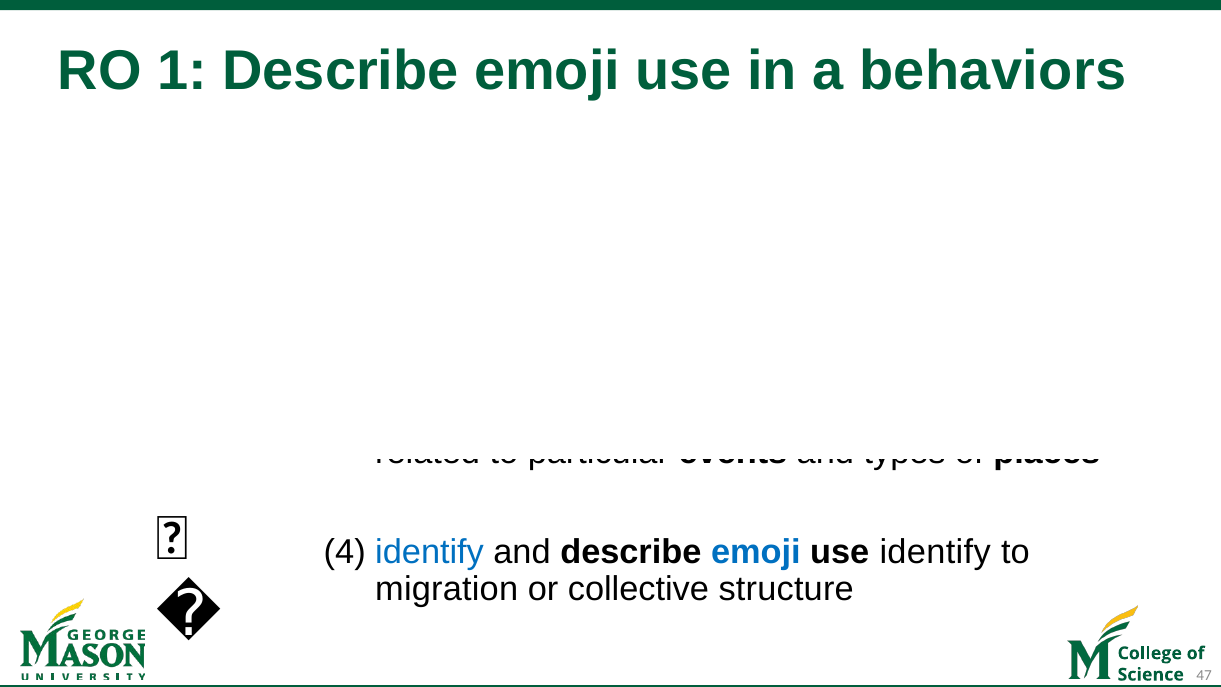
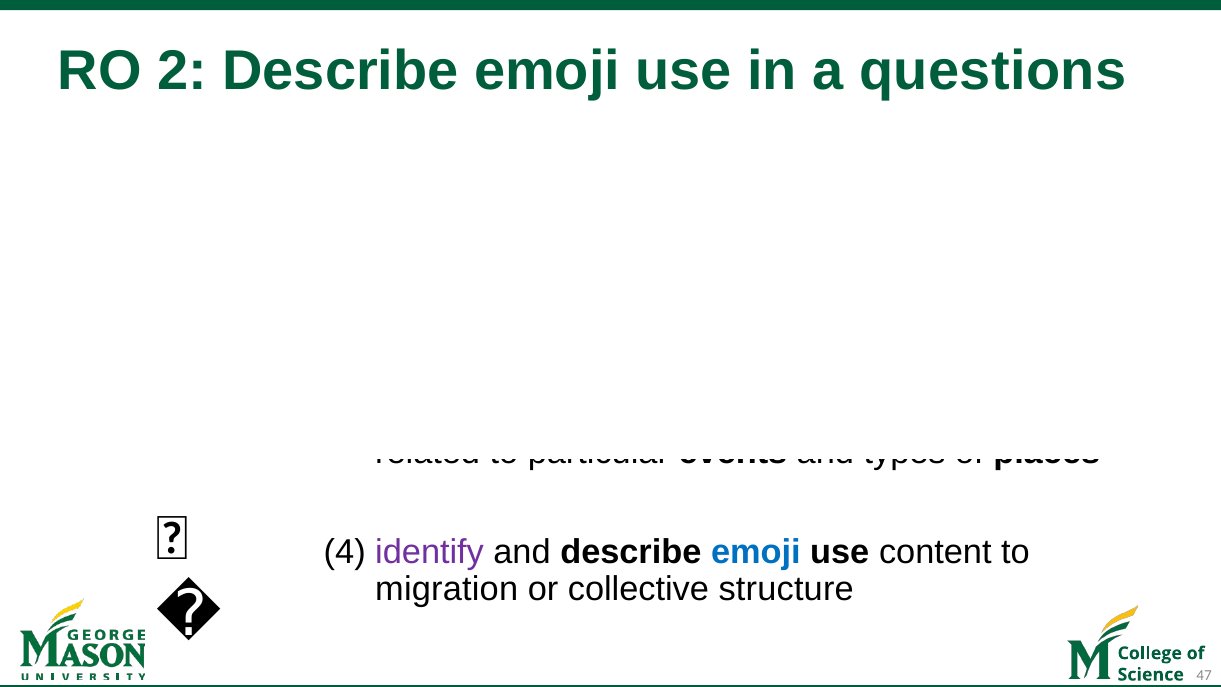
RO 1: 1 -> 2 (182, 71)
behaviors: behaviors -> questions (993, 71)
identify colour: blue -> purple (430, 552)
use identify: identify -> content (935, 552)
